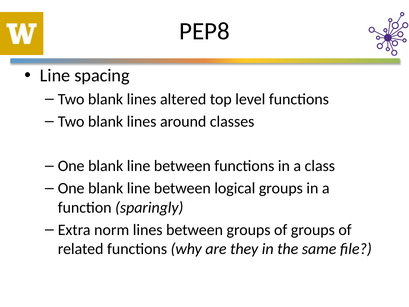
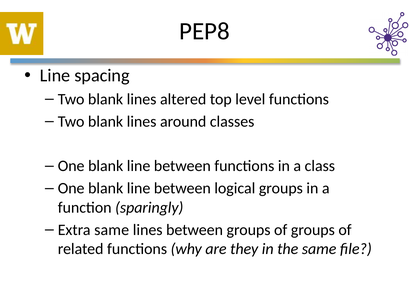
Extra norm: norm -> same (112, 230)
